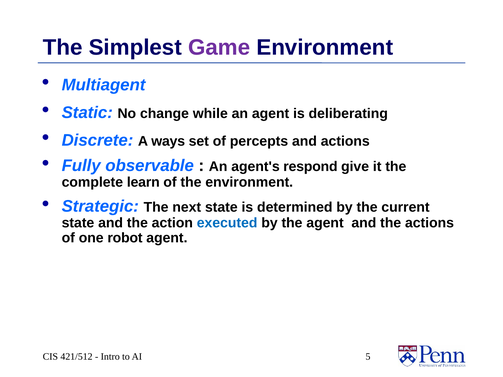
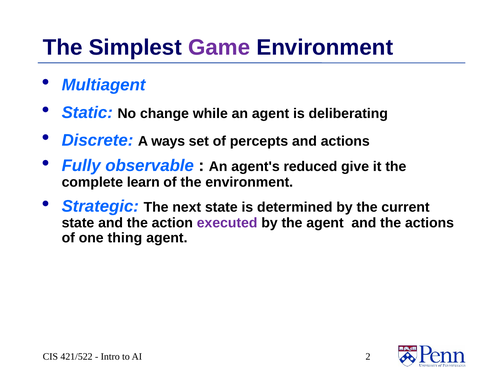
respond: respond -> reduced (310, 167)
executed colour: blue -> purple (227, 223)
robot: robot -> thing (125, 238)
421/512: 421/512 -> 421/522 (77, 357)
5: 5 -> 2 (368, 357)
